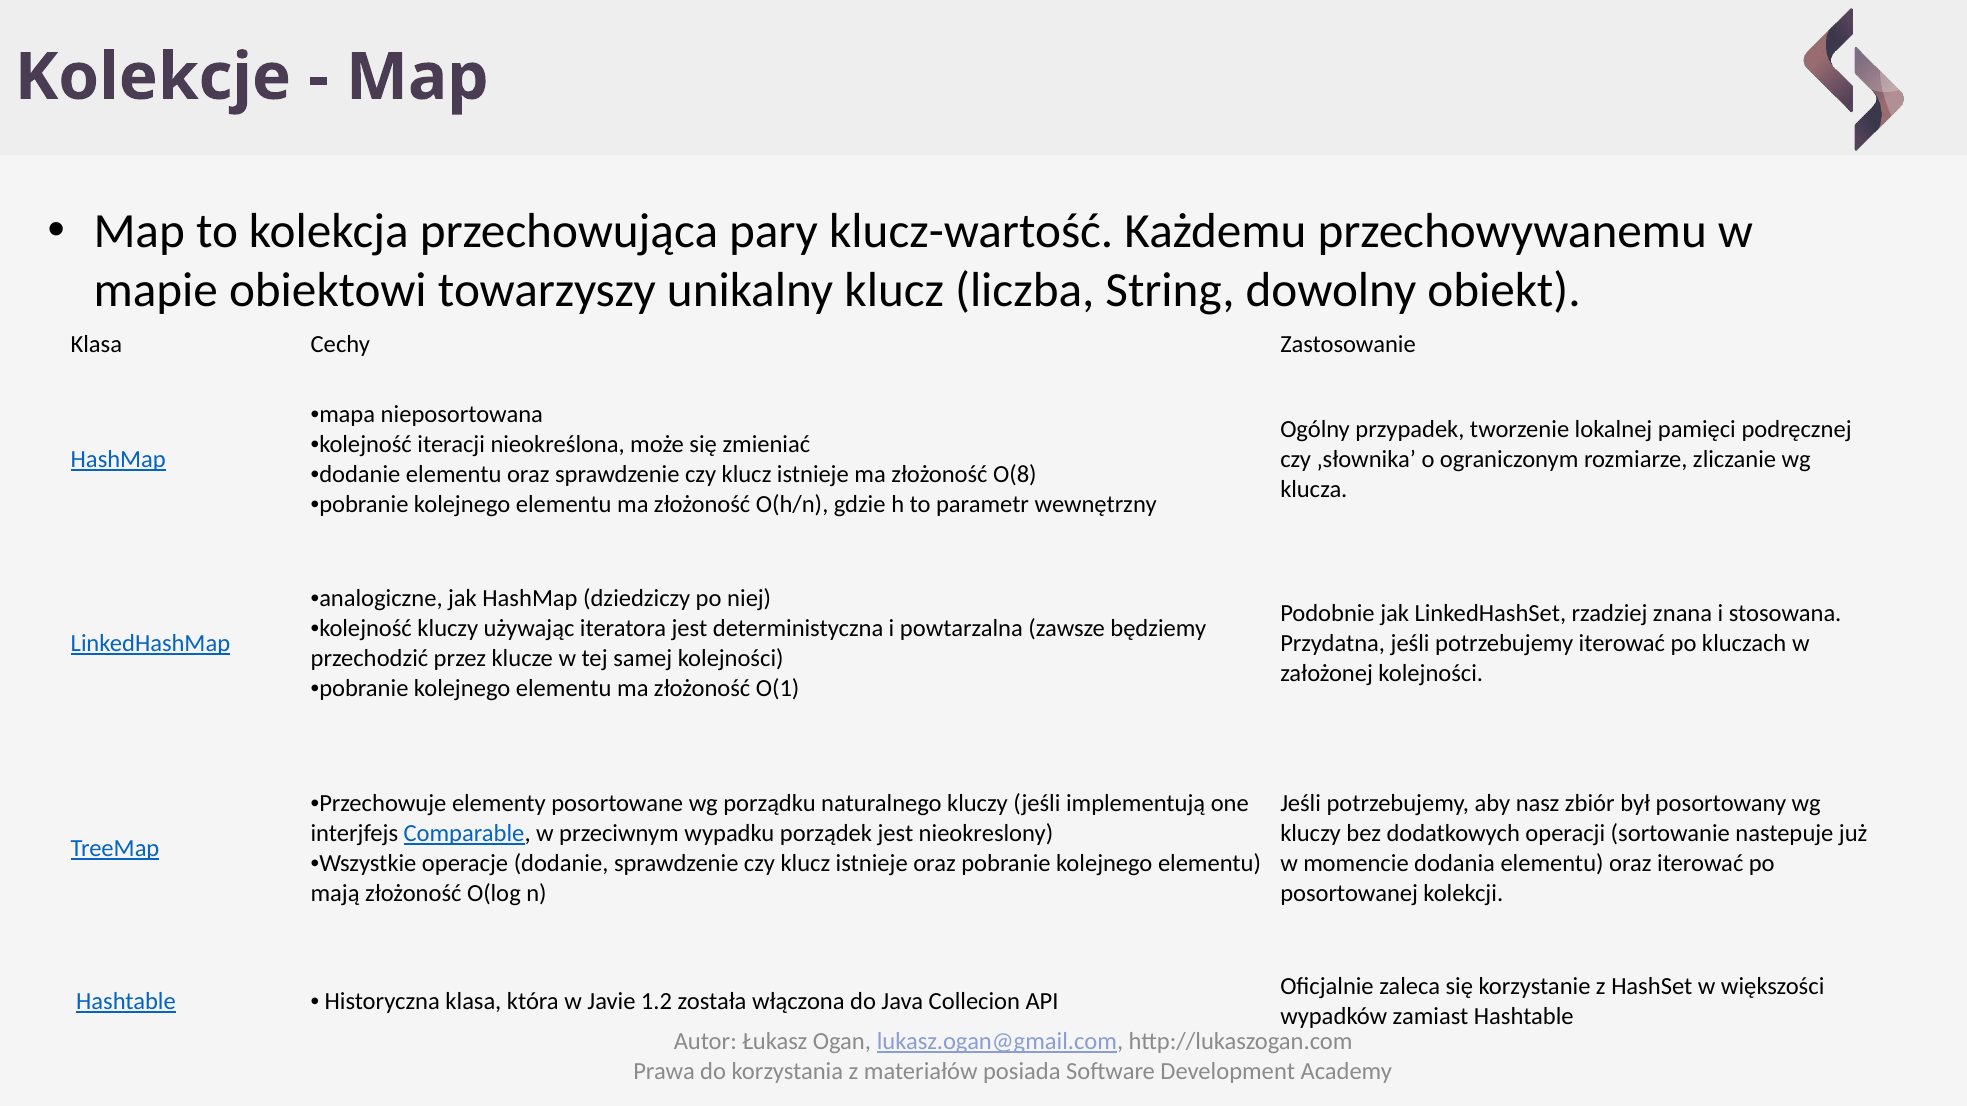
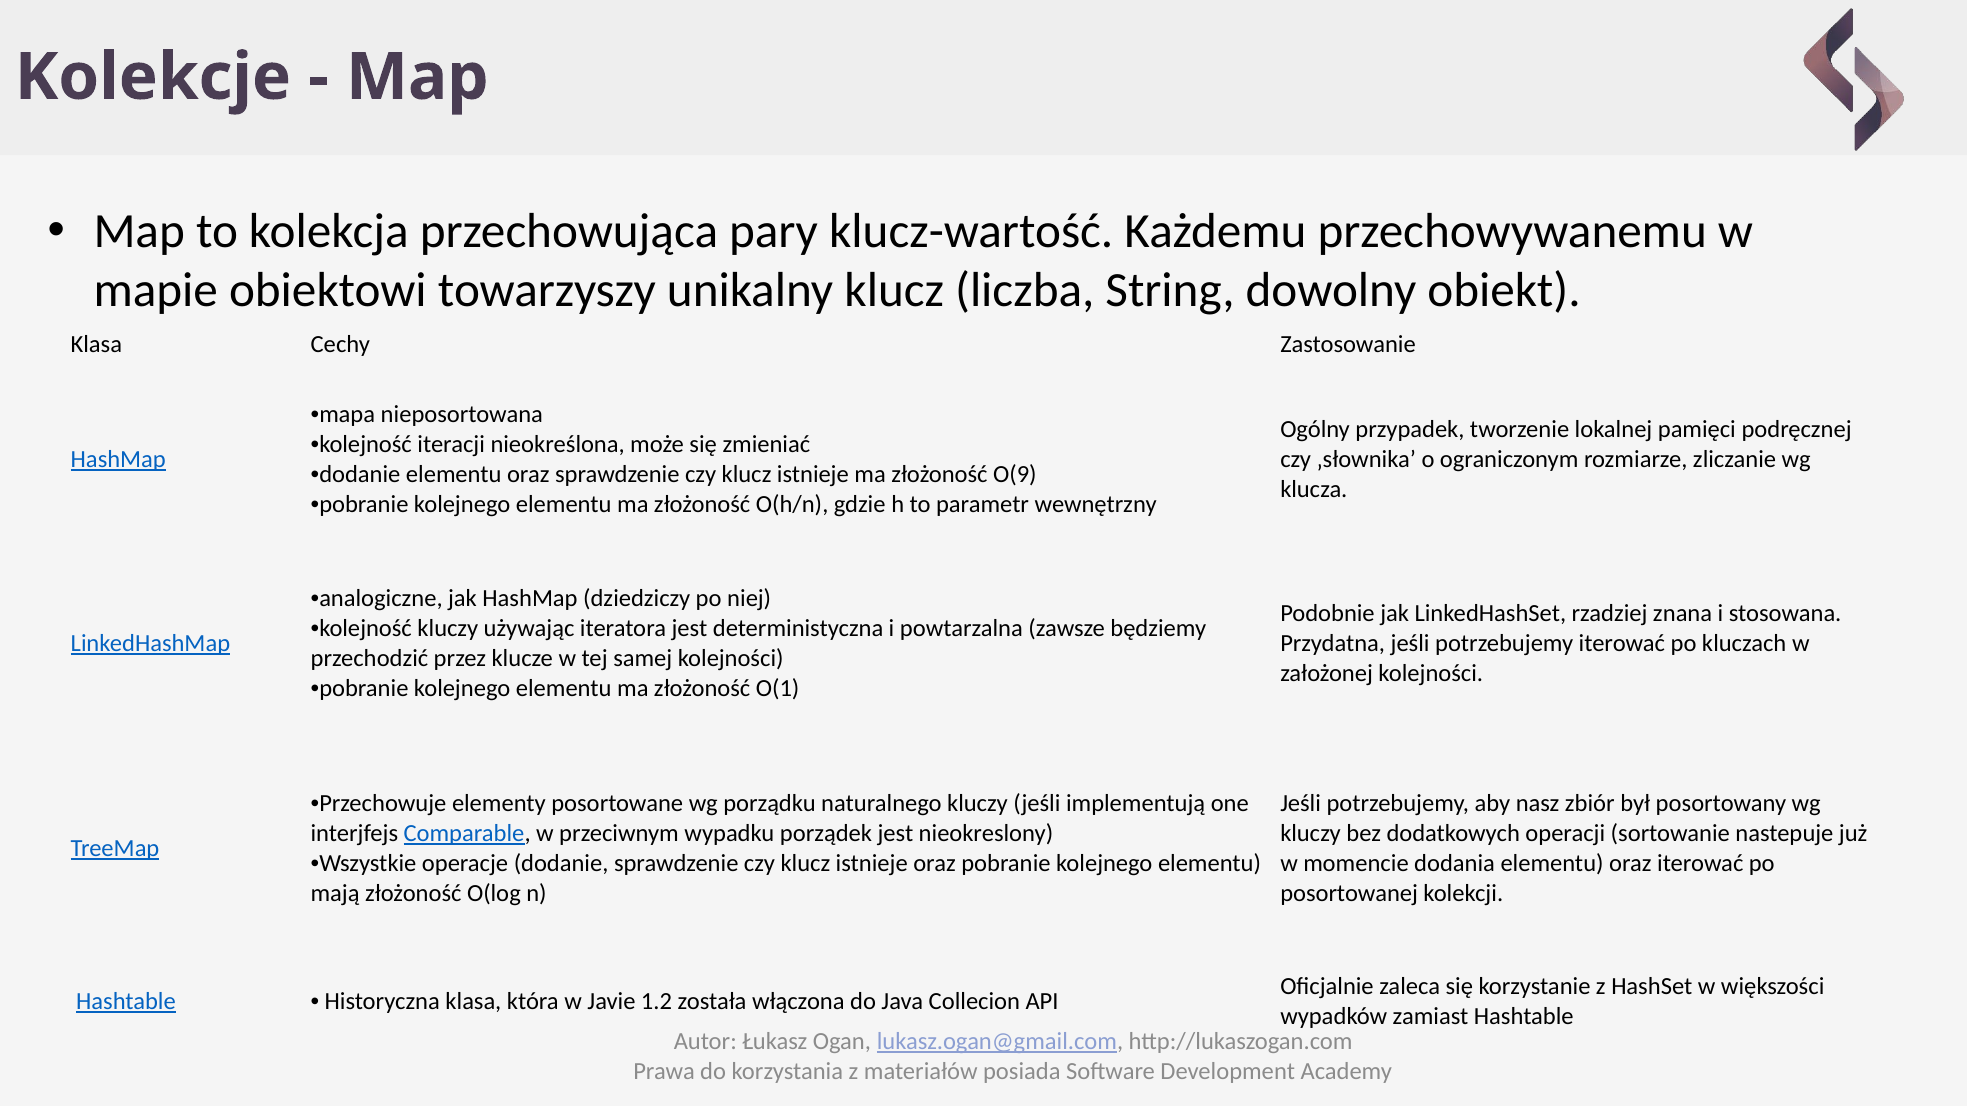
O(8: O(8 -> O(9 (1015, 475)
